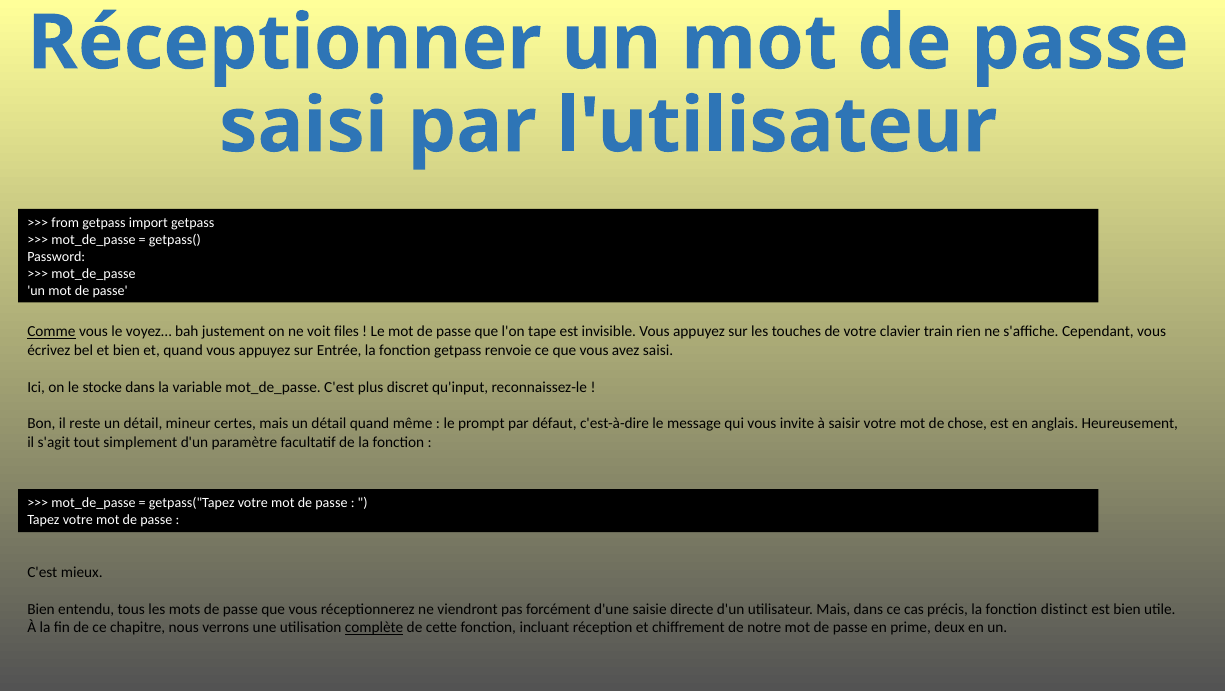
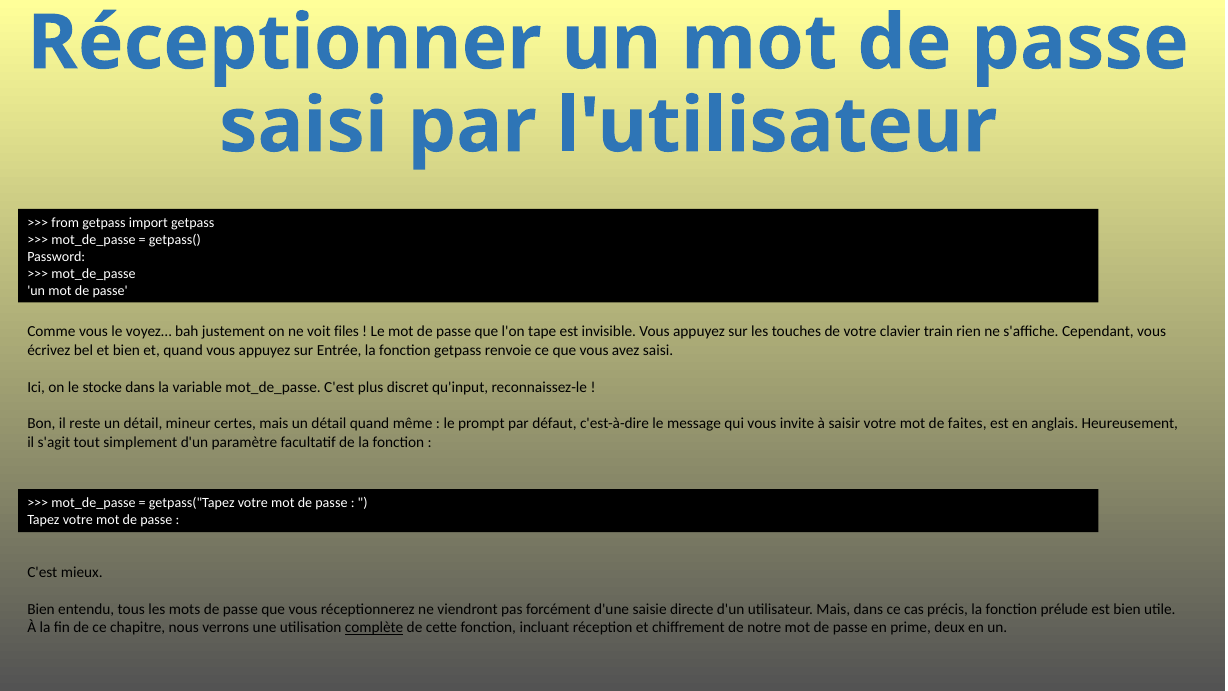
Comme underline: present -> none (51, 332)
chose: chose -> faites (967, 424)
distinct: distinct -> prélude (1064, 609)
